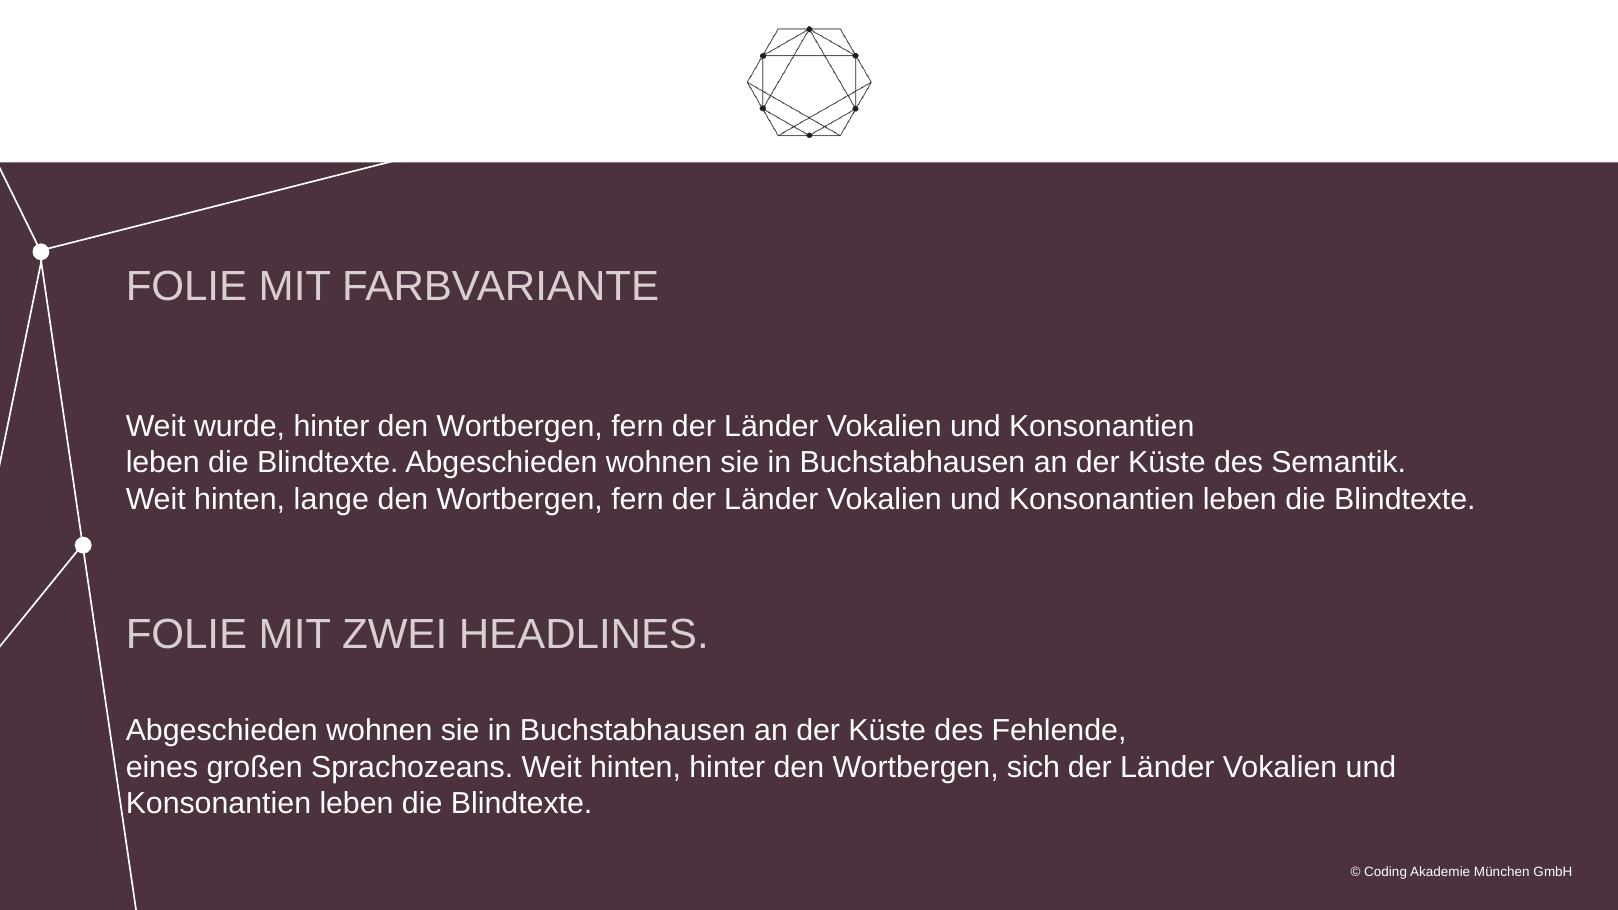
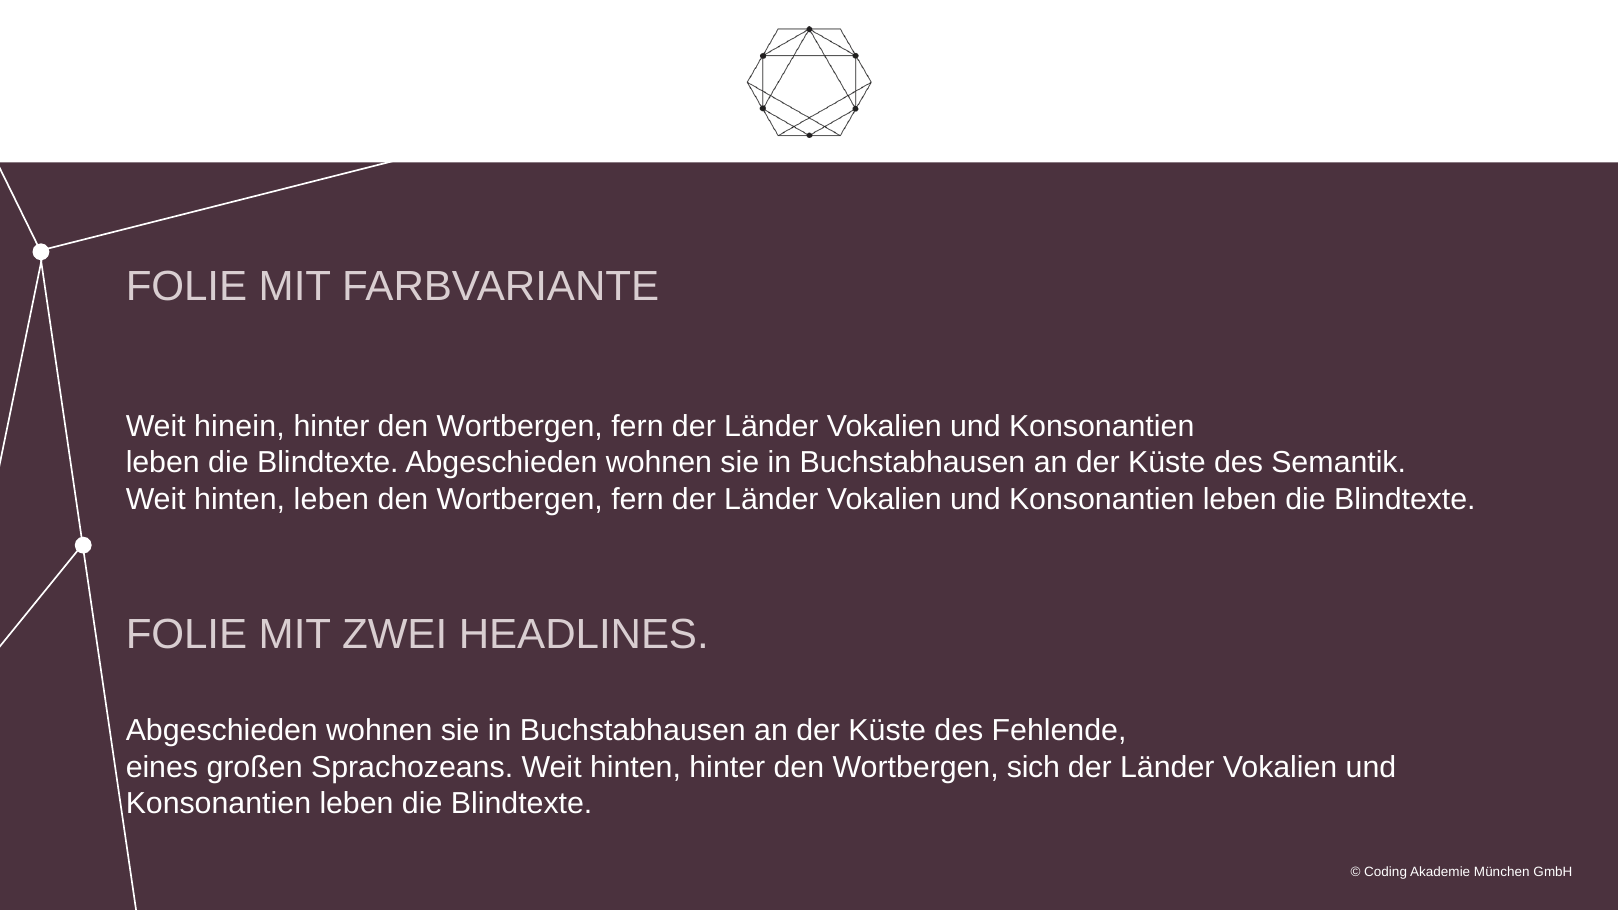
wurde: wurde -> hinein (239, 426)
hinten lange: lange -> leben (331, 499)
